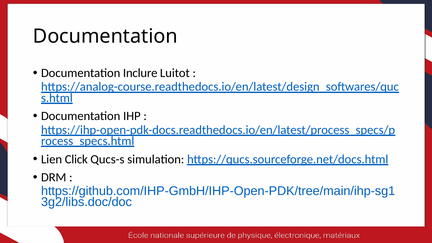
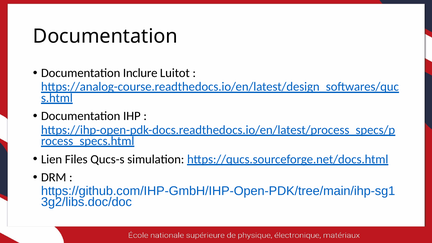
Click: Click -> Files (76, 159)
